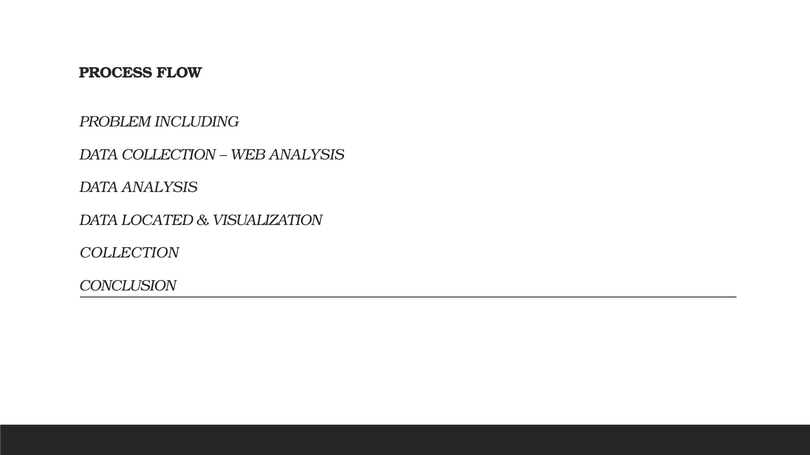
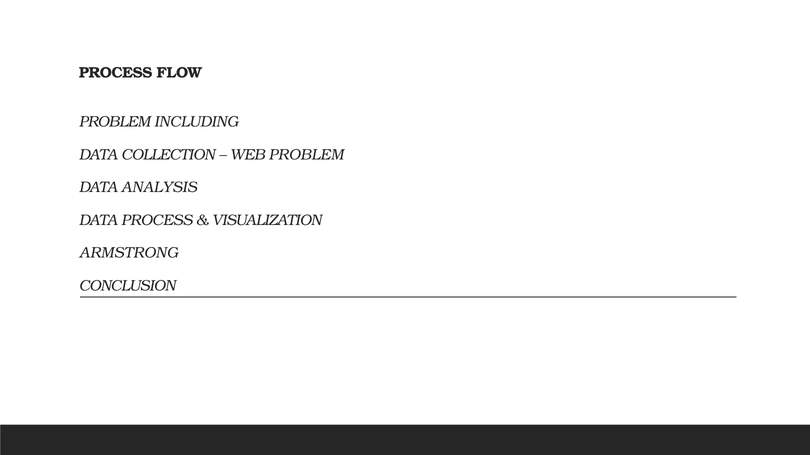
WEB ANALYSIS: ANALYSIS -> PROBLEM (306, 155)
DATA LOCATED: LOCATED -> PROCESS (157, 220)
COLLECTION: COLLECTION -> ARMSTRONG (129, 253)
